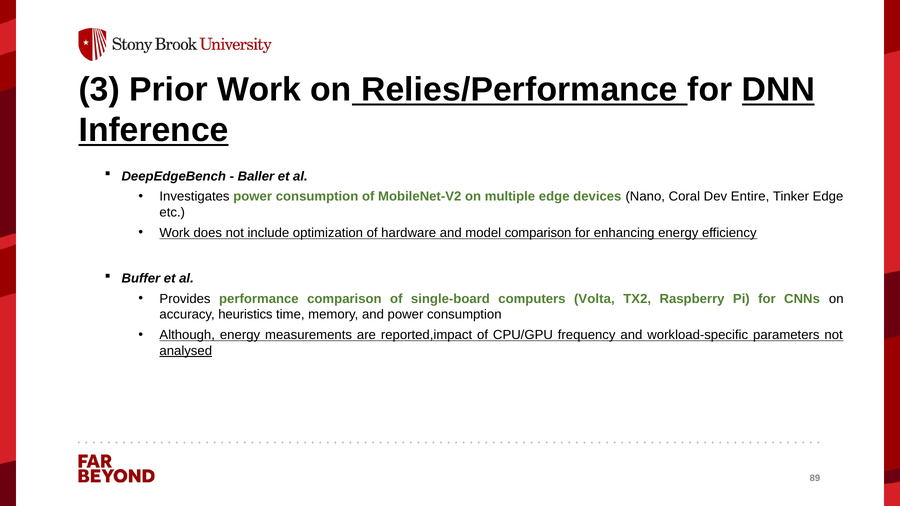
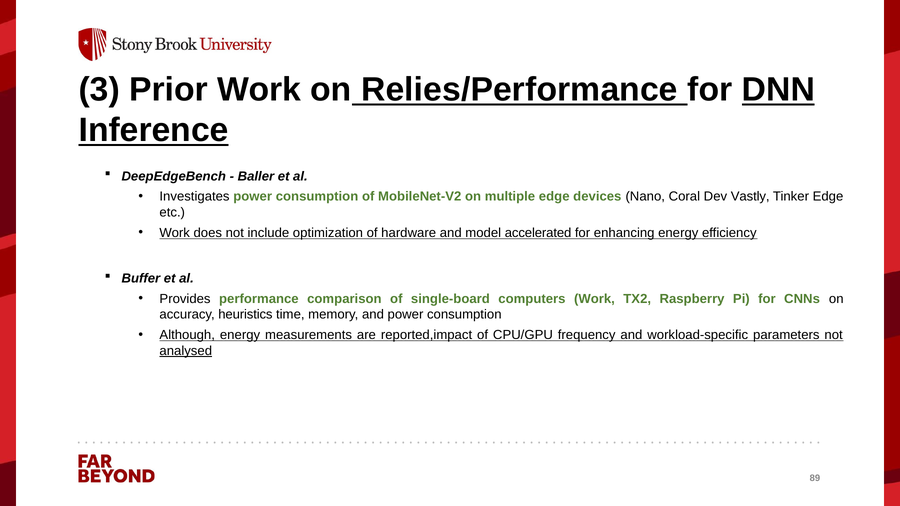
Entire: Entire -> Vastly (750, 197)
model comparison: comparison -> accelerated (538, 233)
computers Volta: Volta -> Work (594, 299)
